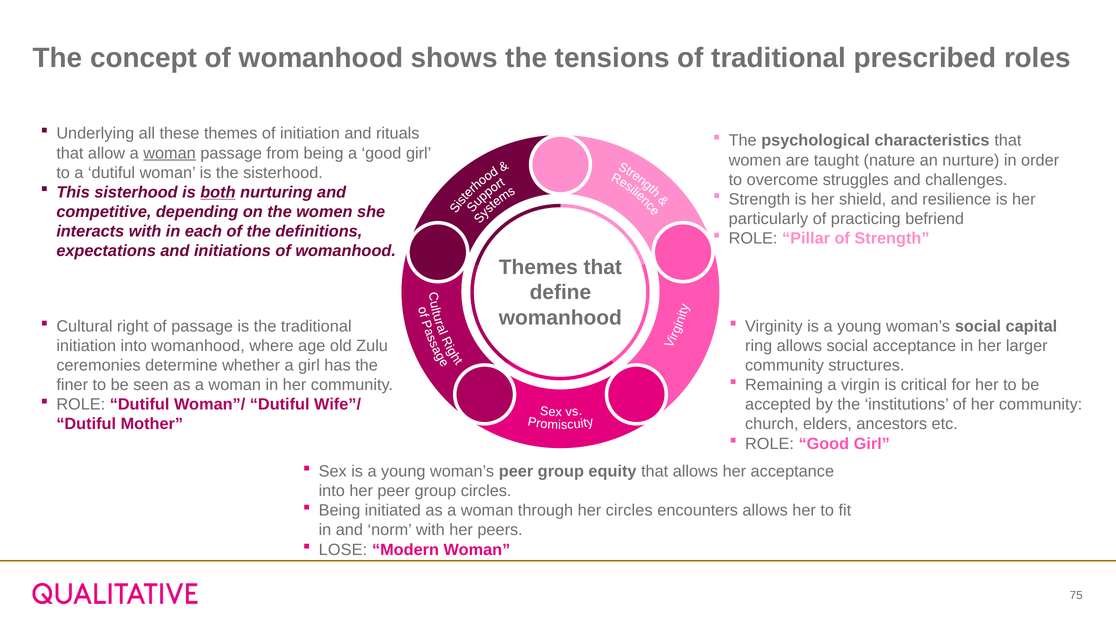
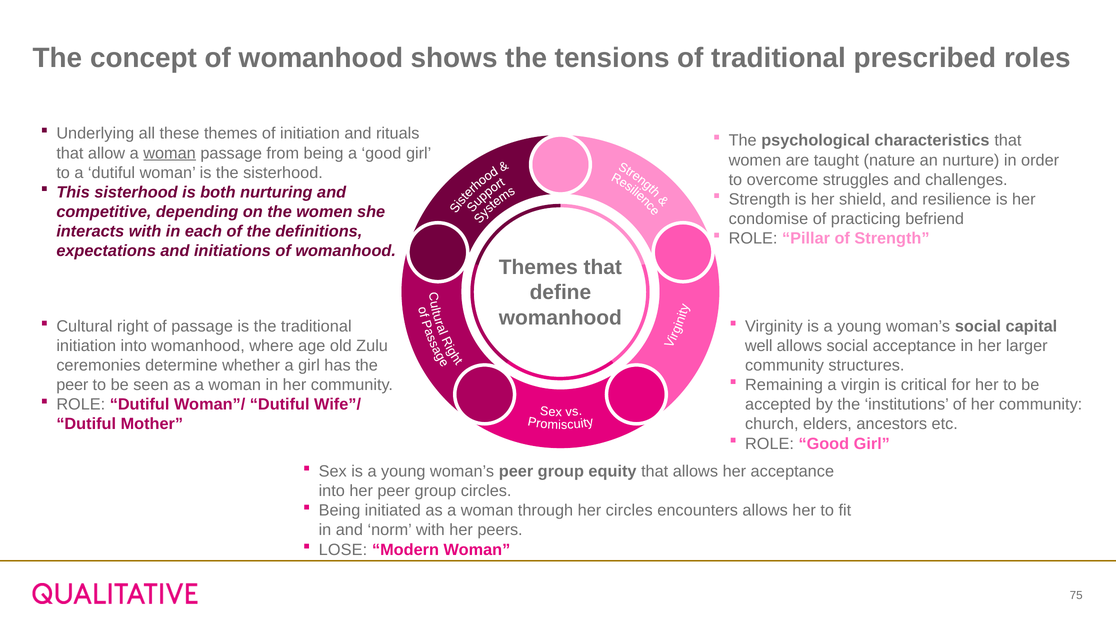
both underline: present -> none (218, 192)
particularly: particularly -> condomise (768, 219)
ring: ring -> well (759, 346)
finer: finer -> peer (72, 385)
